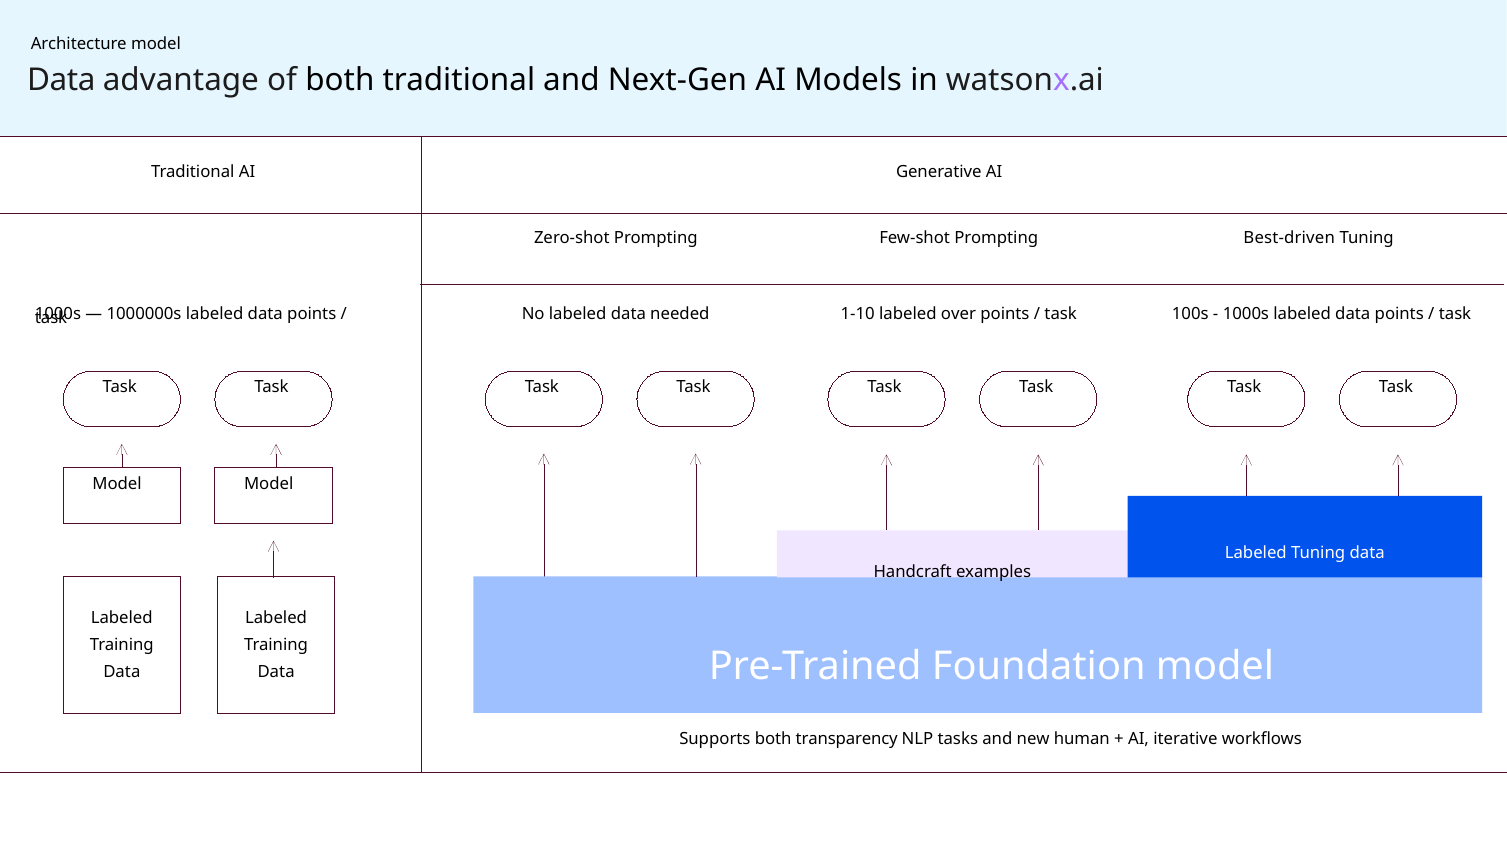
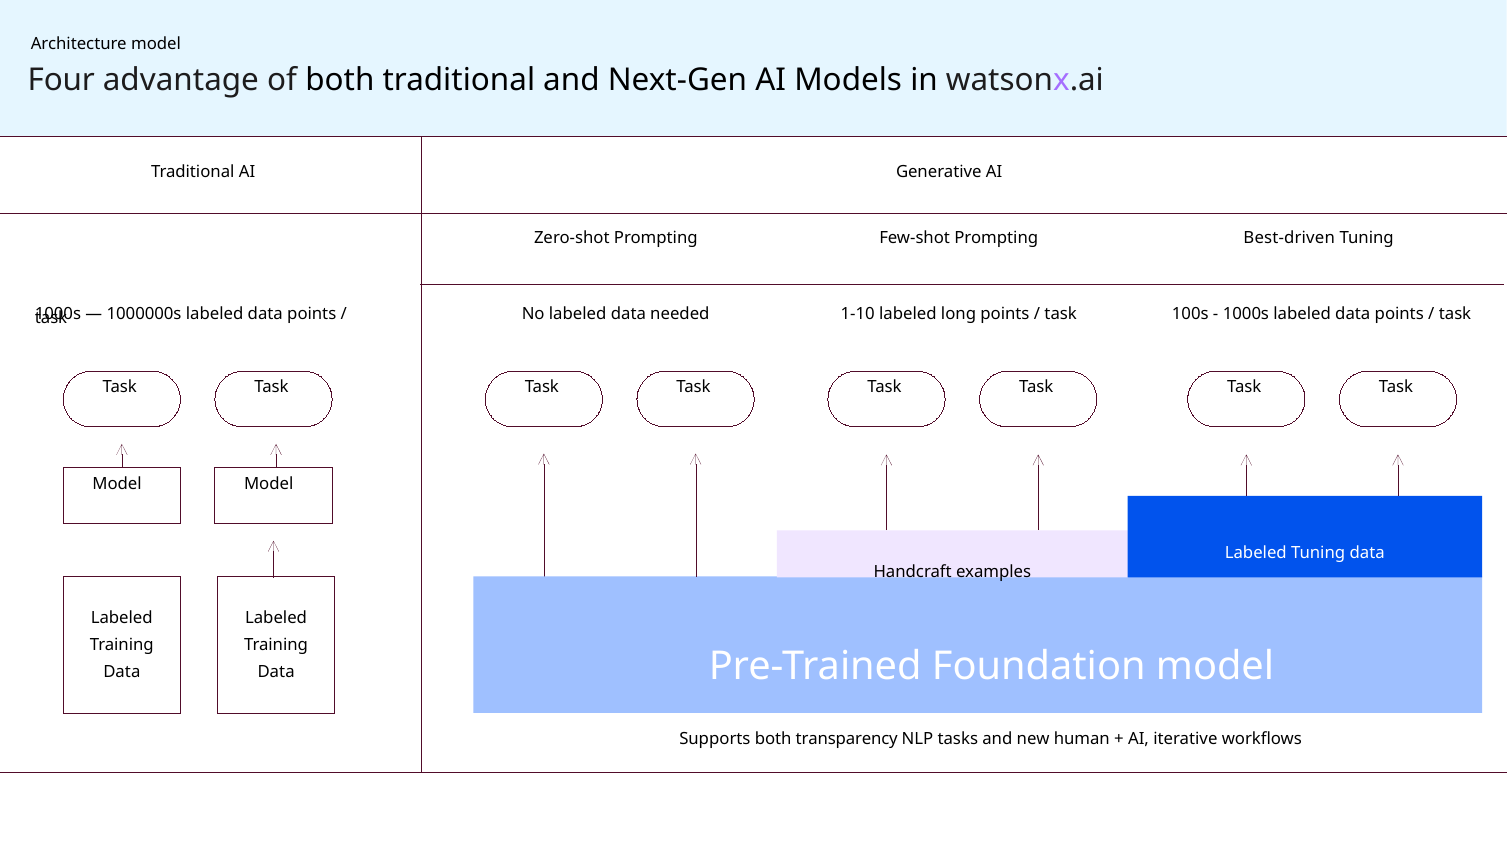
Data: Data -> Four (61, 80)
over: over -> long (959, 314)
